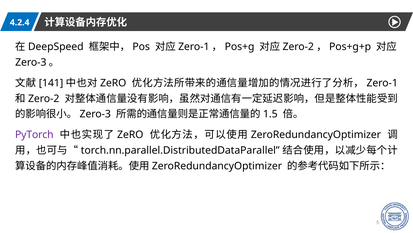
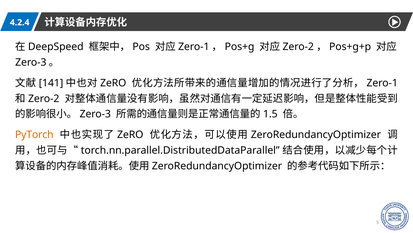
PyTorch colour: purple -> orange (34, 134)
